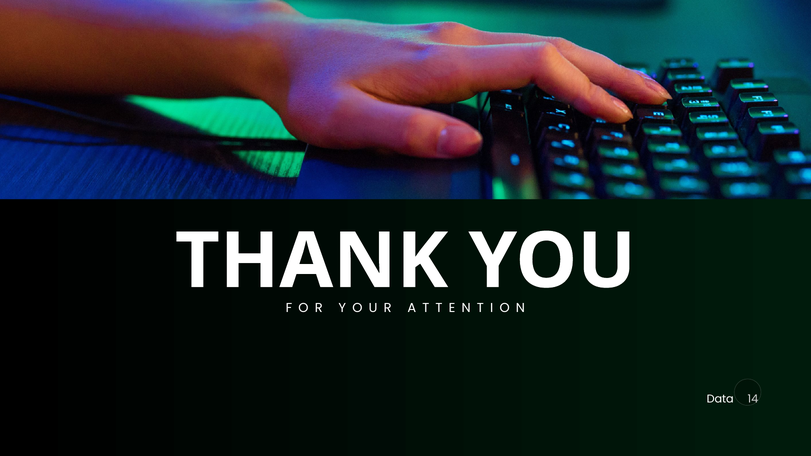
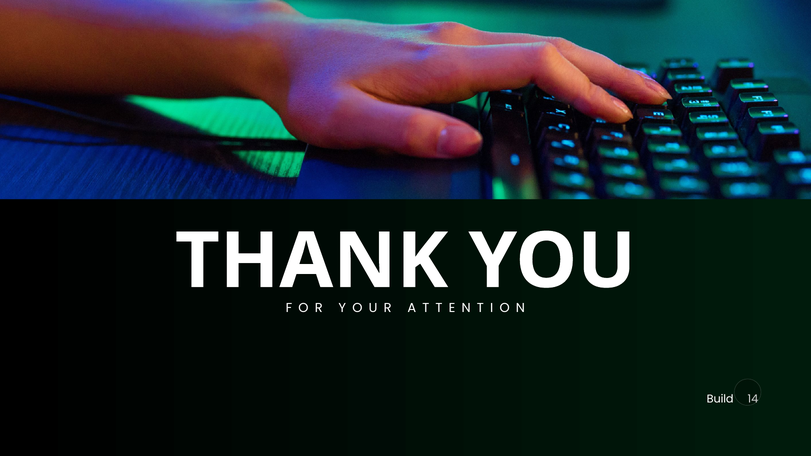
Data: Data -> Build (720, 399)
